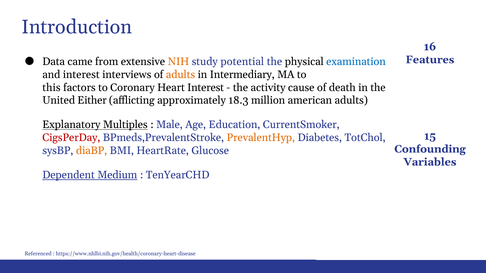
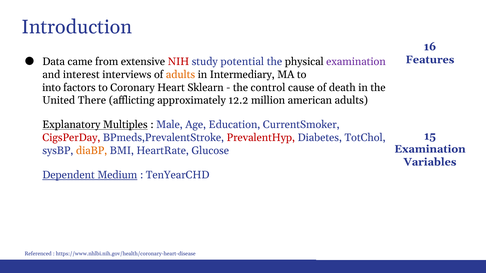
NIH colour: orange -> red (179, 62)
examination colour: blue -> purple (356, 62)
this: this -> into (52, 88)
Heart Interest: Interest -> Sklearn (206, 88)
activity: activity -> control (268, 88)
Either: Either -> There (92, 101)
18.3: 18.3 -> 12.2 (238, 101)
PrevalentHyp colour: orange -> red (261, 138)
Confounding: Confounding -> Examination (430, 149)
